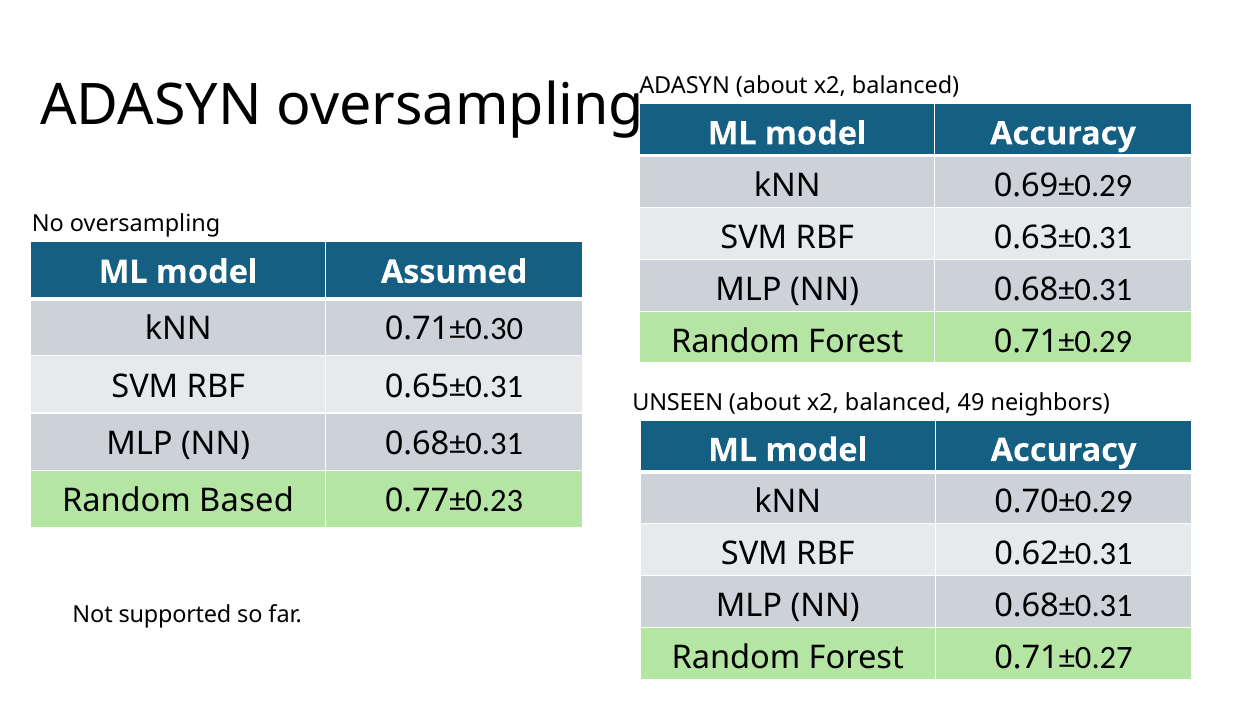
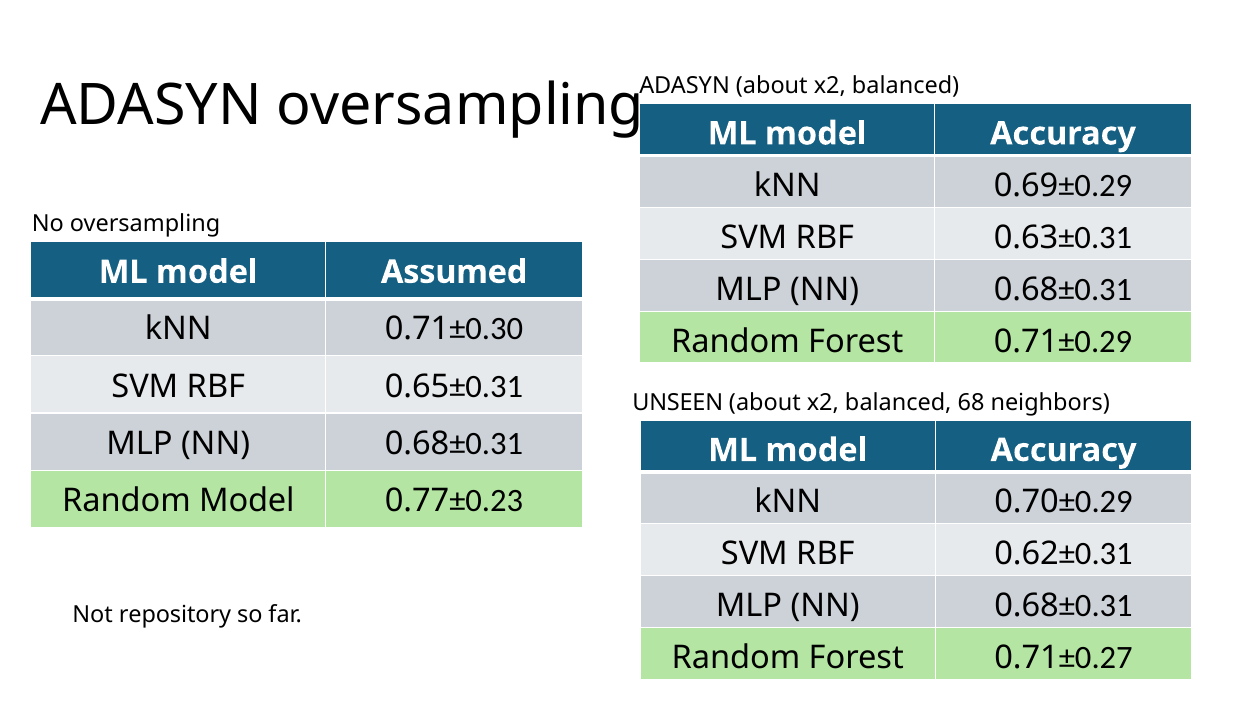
49: 49 -> 68 (971, 402)
Random Based: Based -> Model (247, 501)
supported: supported -> repository (175, 615)
